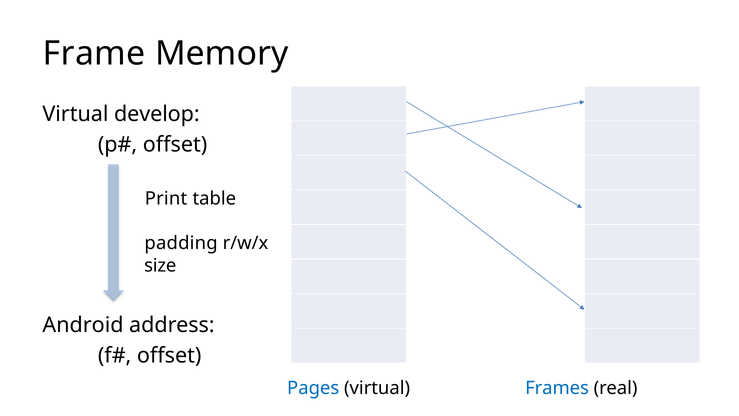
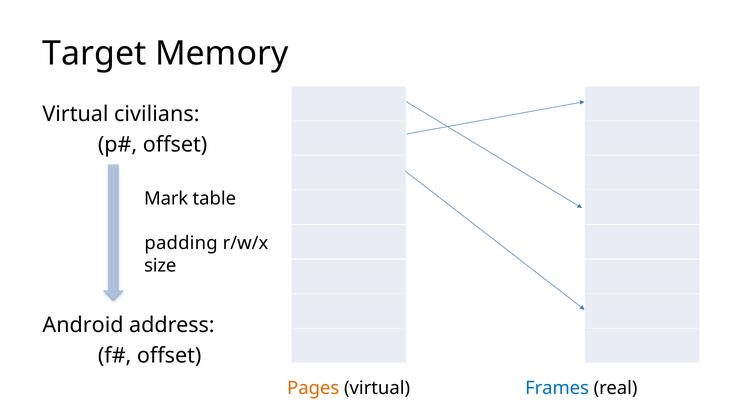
Frame: Frame -> Target (94, 54)
develop: develop -> civilians (157, 114)
Print: Print -> Mark (166, 199)
Pages colour: blue -> orange (313, 388)
